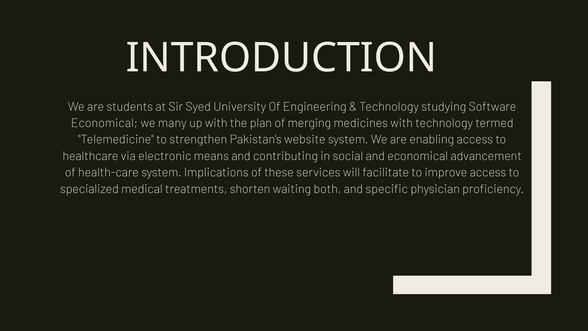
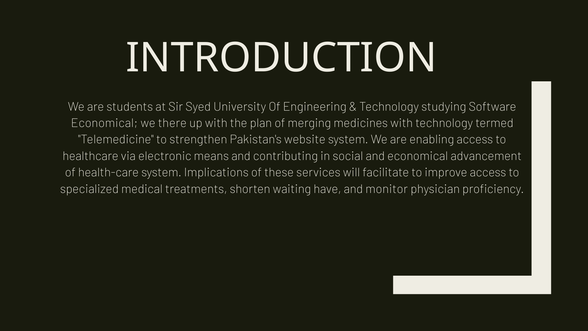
many: many -> there (172, 123)
both: both -> have (327, 189)
specific: specific -> monitor (387, 189)
